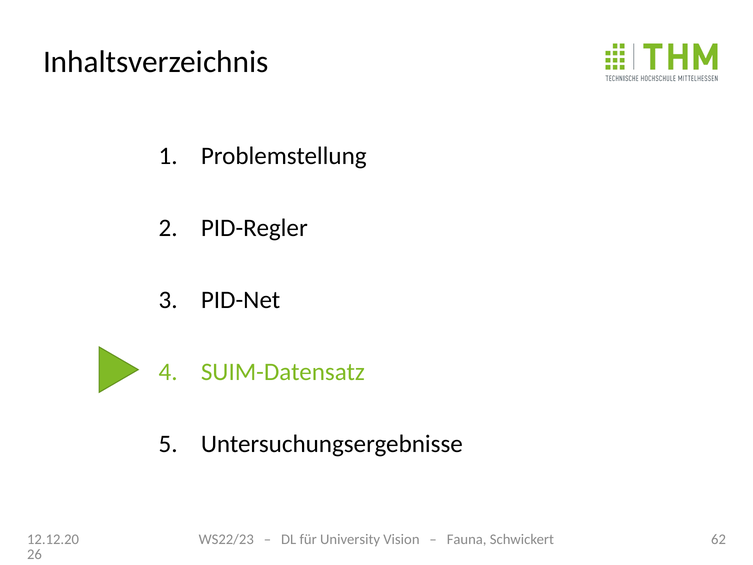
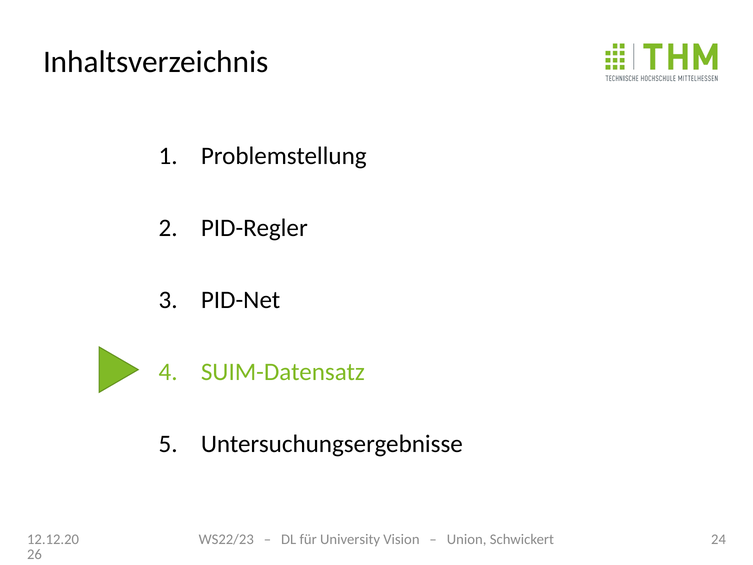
Fauna: Fauna -> Union (467, 539)
62: 62 -> 24 (719, 539)
